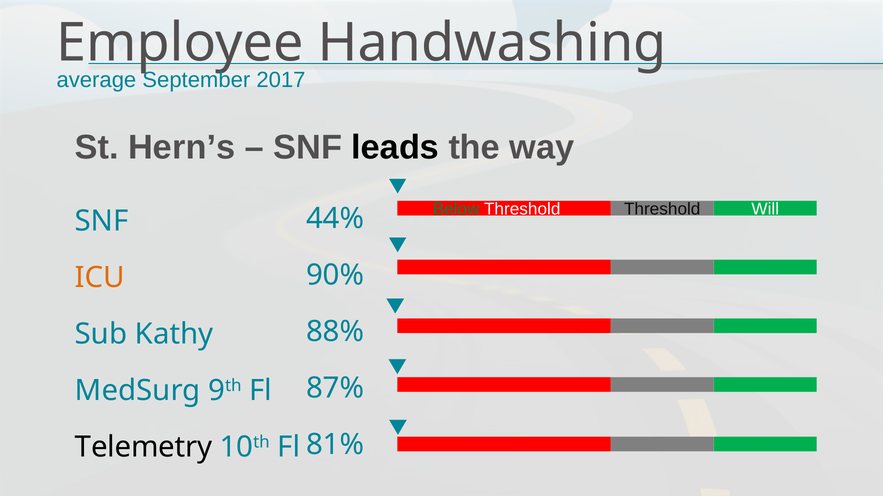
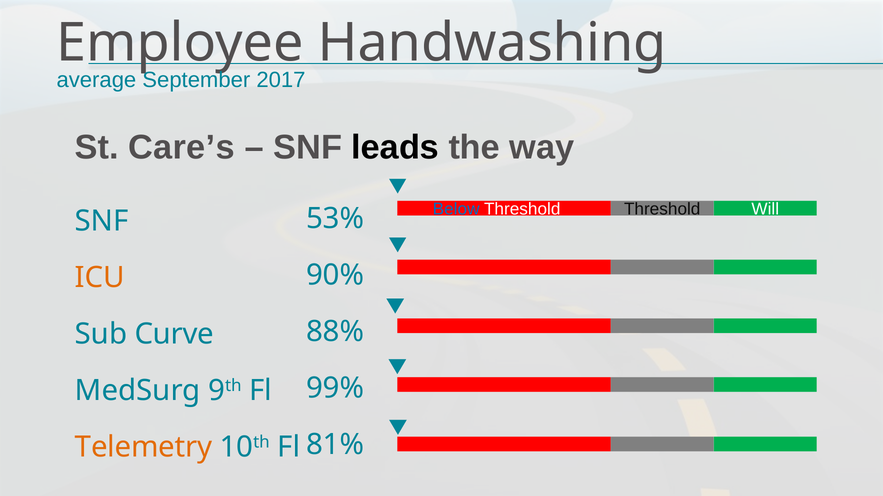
Hern’s: Hern’s -> Care’s (182, 148)
Below colour: green -> blue (456, 210)
44%: 44% -> 53% (335, 219)
Kathy: Kathy -> Curve (174, 335)
87%: 87% -> 99% (335, 389)
Telemetry colour: black -> orange (144, 448)
